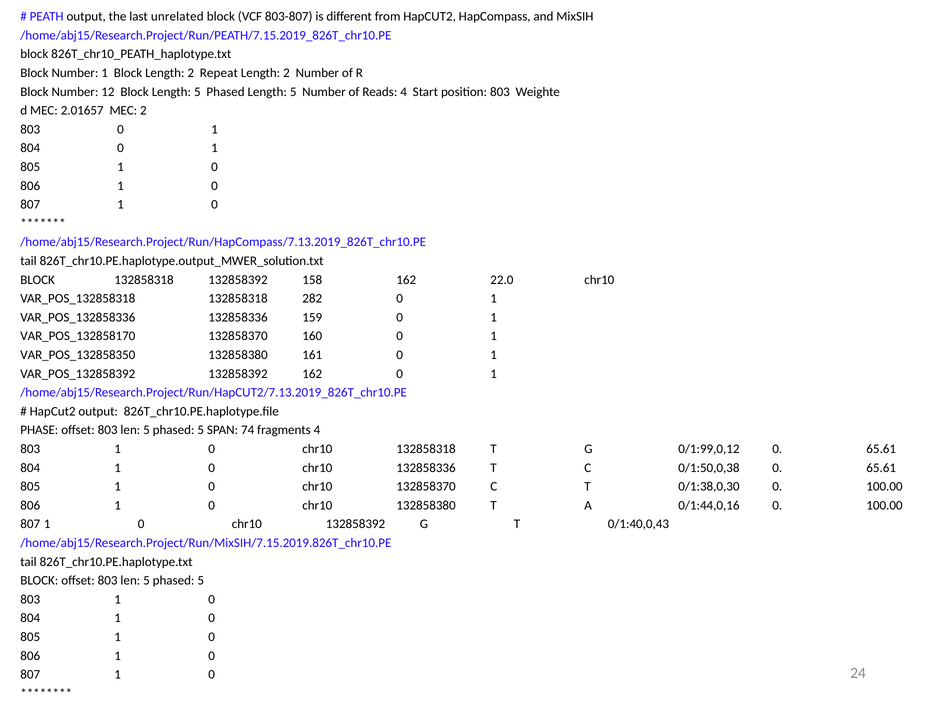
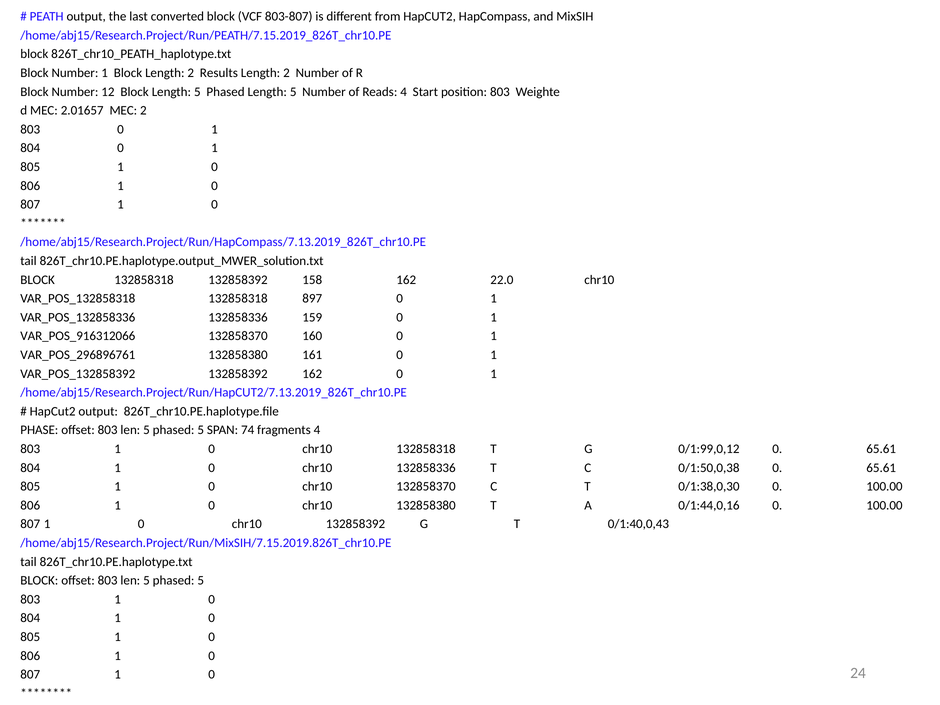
unrelated: unrelated -> converted (177, 17)
Repeat: Repeat -> Results (219, 73)
282: 282 -> 897 (312, 299)
VAR_POS_132858170: VAR_POS_132858170 -> VAR_POS_916312066 (78, 336)
VAR_POS_132858350: VAR_POS_132858350 -> VAR_POS_296896761 (78, 355)
